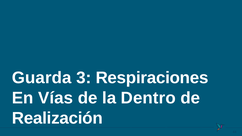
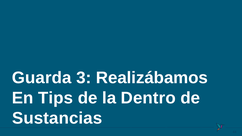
Respiraciones: Respiraciones -> Realizábamos (152, 78)
Vías: Vías -> Tips (56, 98)
Realización: Realización -> Sustancias (57, 118)
